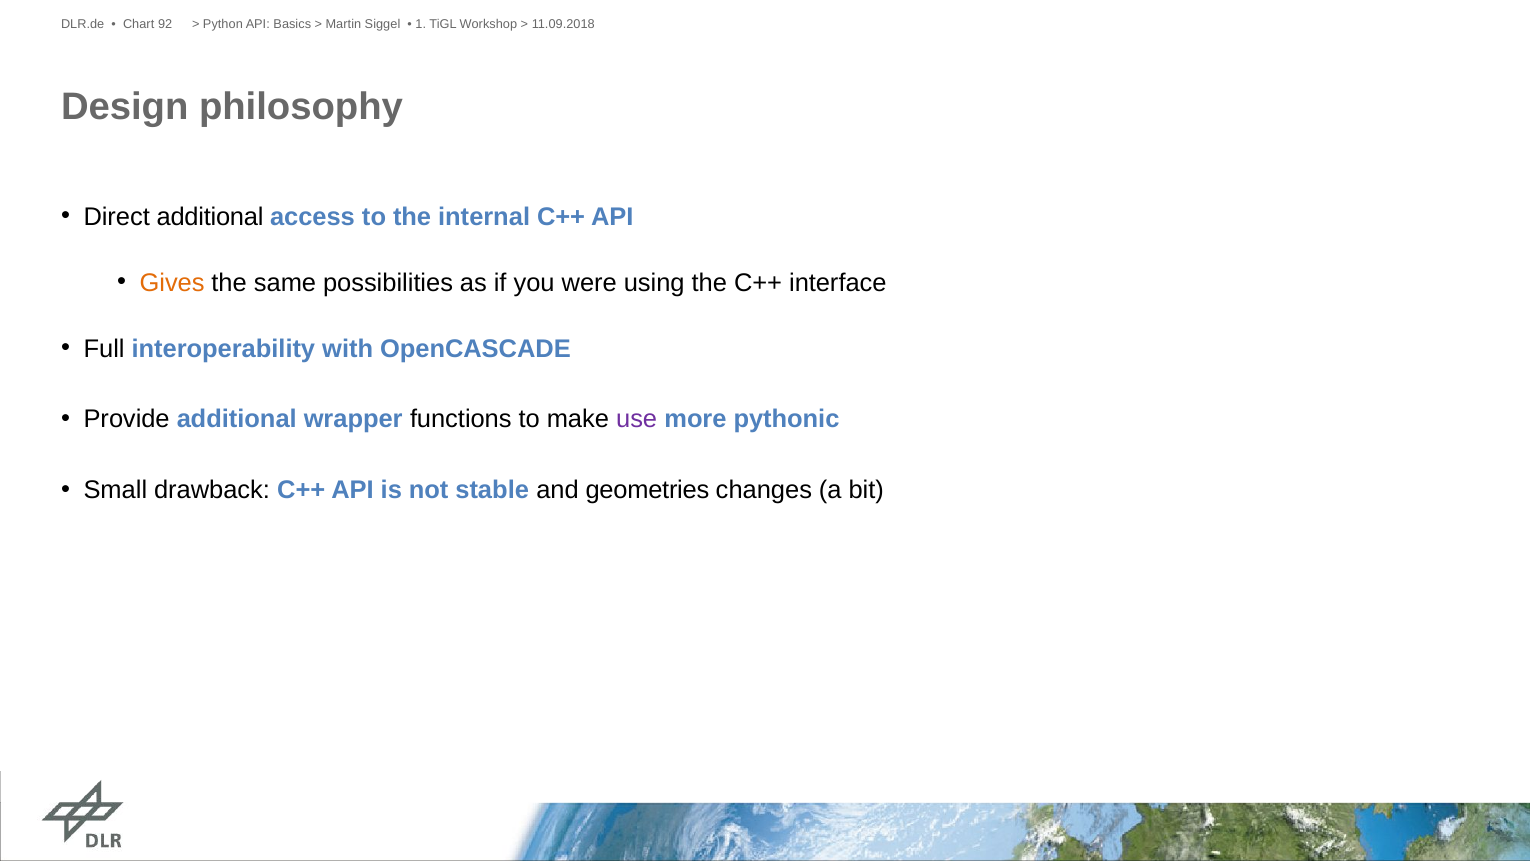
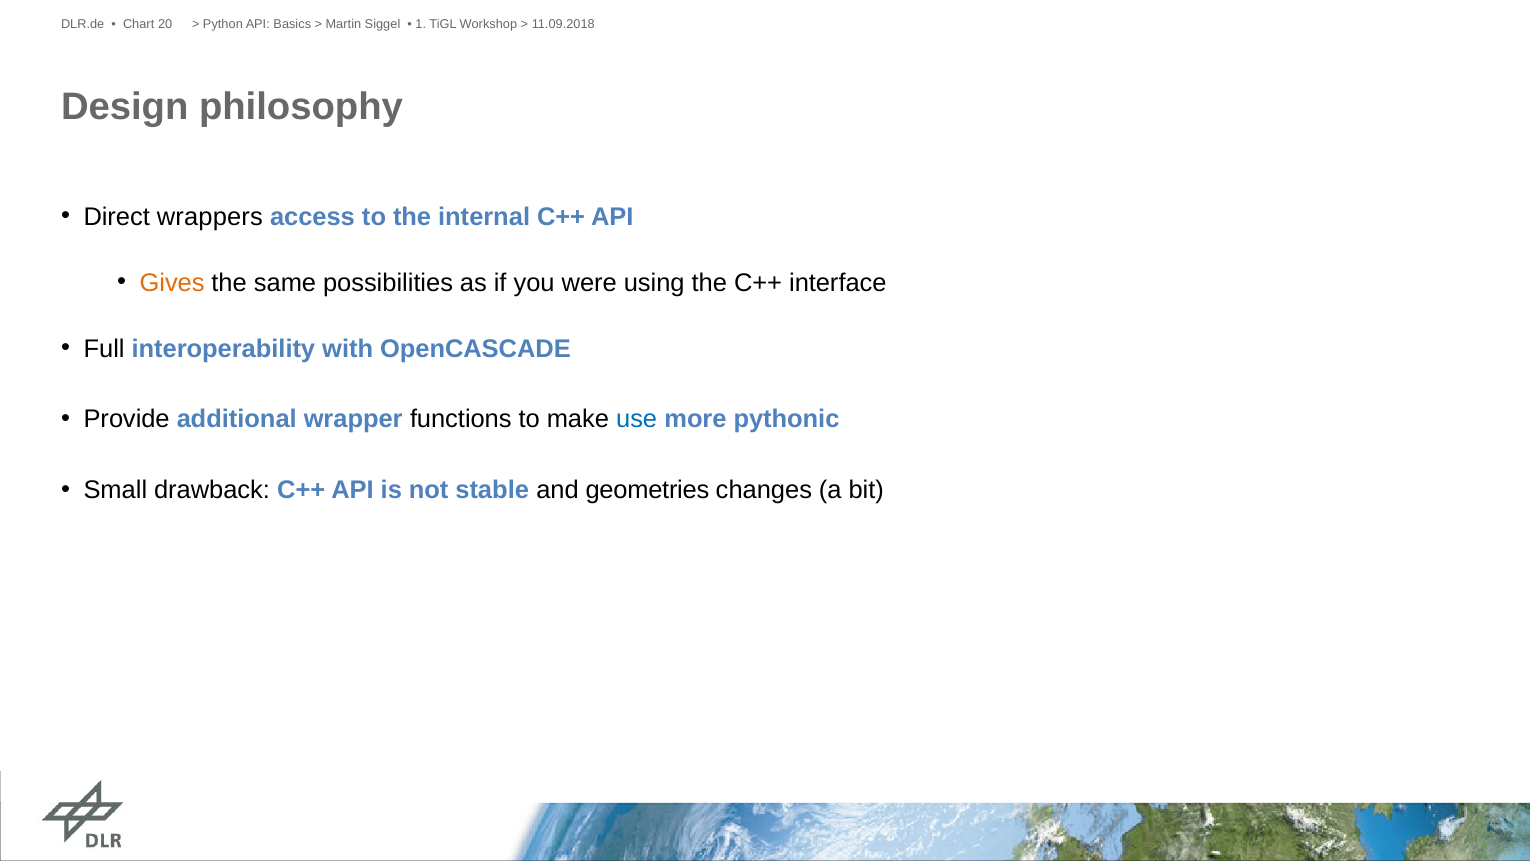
92: 92 -> 20 (165, 24)
Direct additional: additional -> wrappers (210, 217)
use colour: purple -> blue (637, 420)
